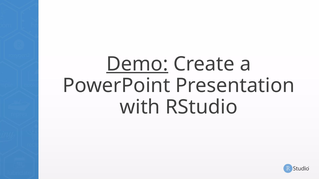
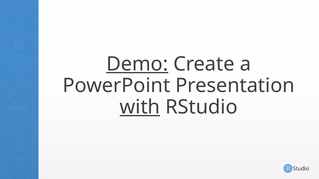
with underline: none -> present (140, 107)
